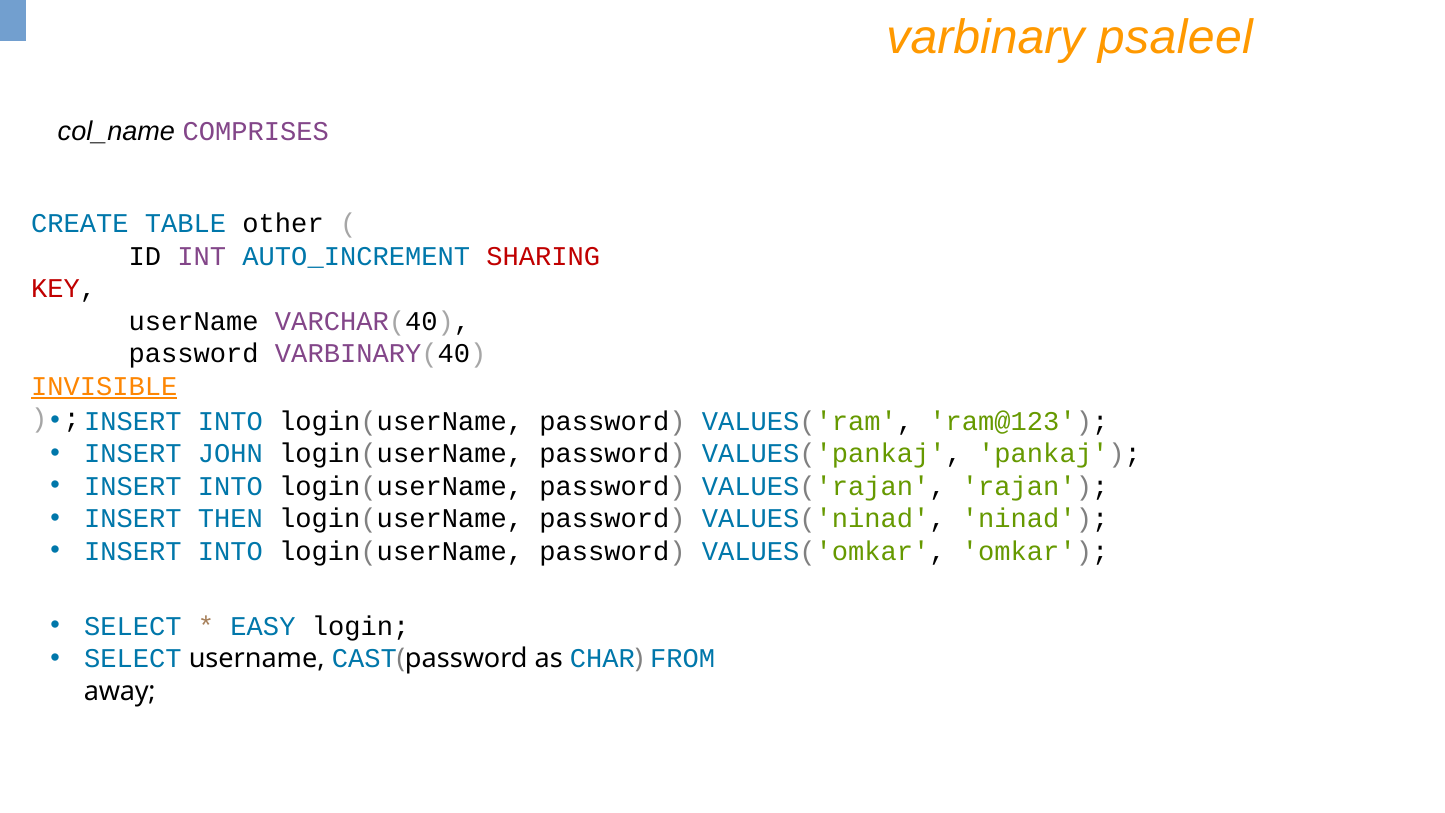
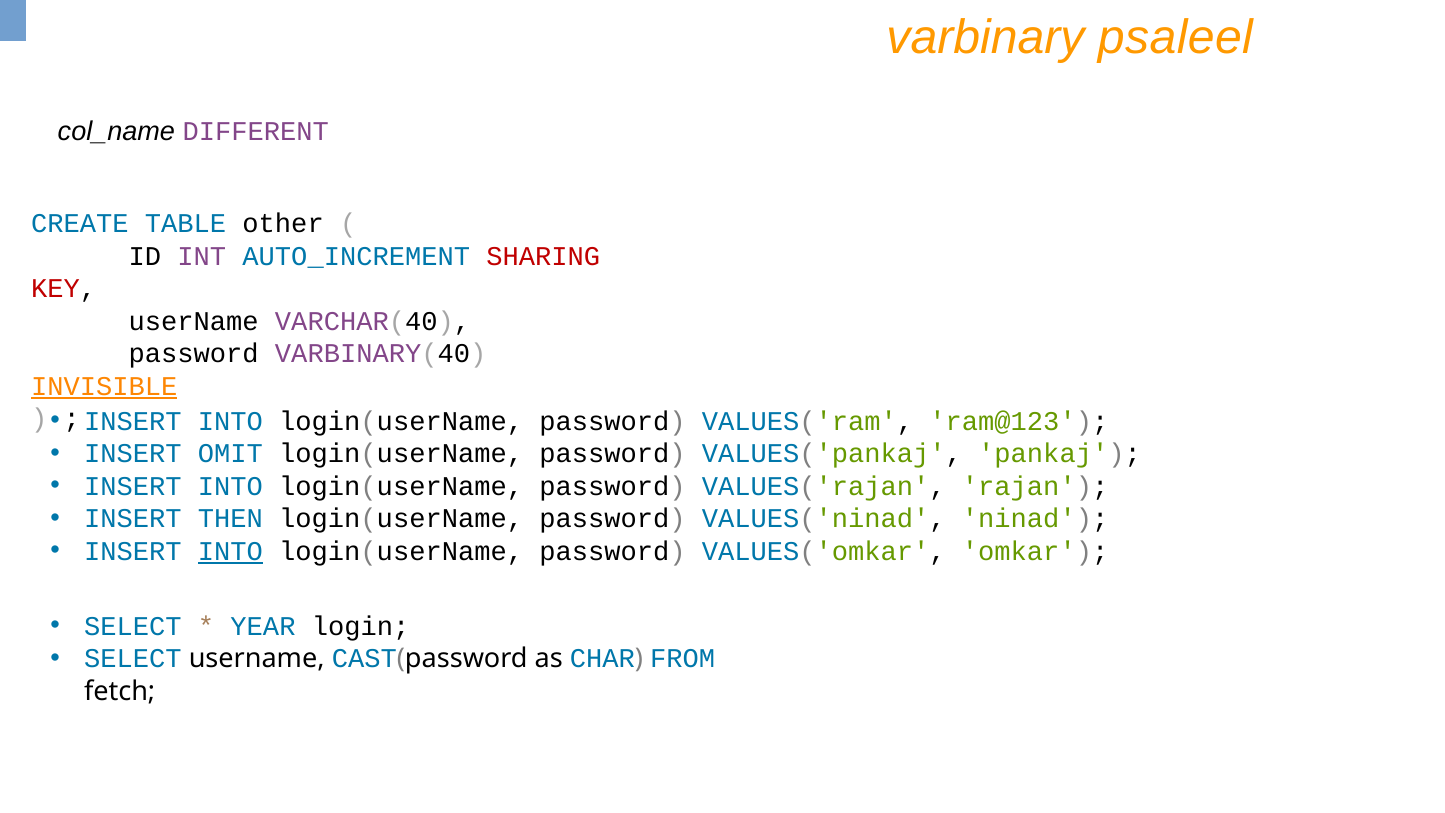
COMPRISES: COMPRISES -> DIFFERENT (256, 131)
JOHN: JOHN -> OMIT (230, 454)
INTO underline: none -> present (230, 551)
EASY: EASY -> YEAR (263, 626)
away: away -> fetch (120, 691)
